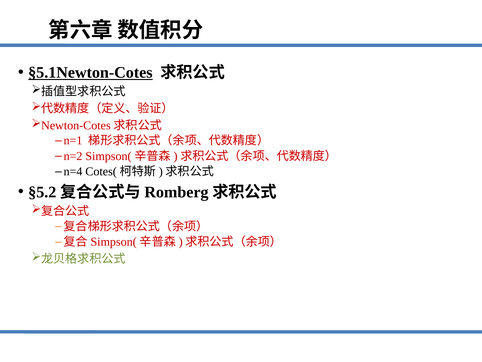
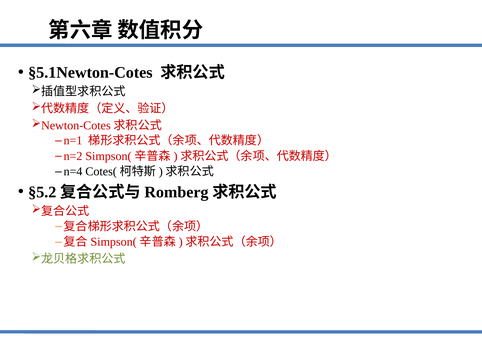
§5.1Newton-Cotes underline: present -> none (90, 72)
